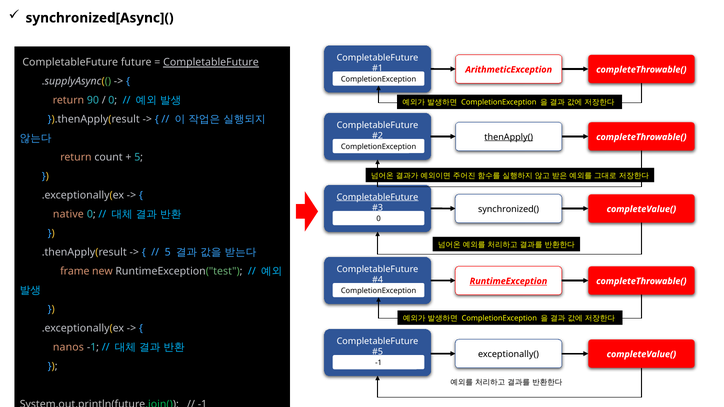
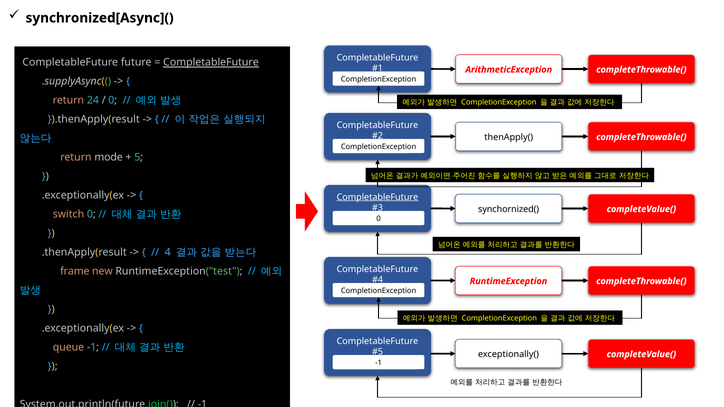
90: 90 -> 24 (93, 101)
thenApply( underline: present -> none (509, 137)
count: count -> mode (109, 158)
synchronized(: synchronized( -> synchornized( (509, 209)
native: native -> switch (68, 215)
5: 5 -> 4 (168, 253)
RuntimeException underline: present -> none (508, 281)
nanos: nanos -> queue (68, 348)
